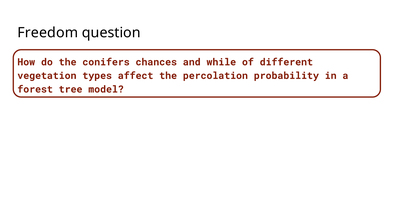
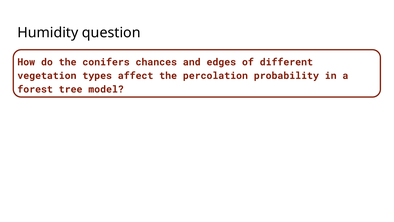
Freedom: Freedom -> Humidity (48, 33)
while: while -> edges (221, 62)
